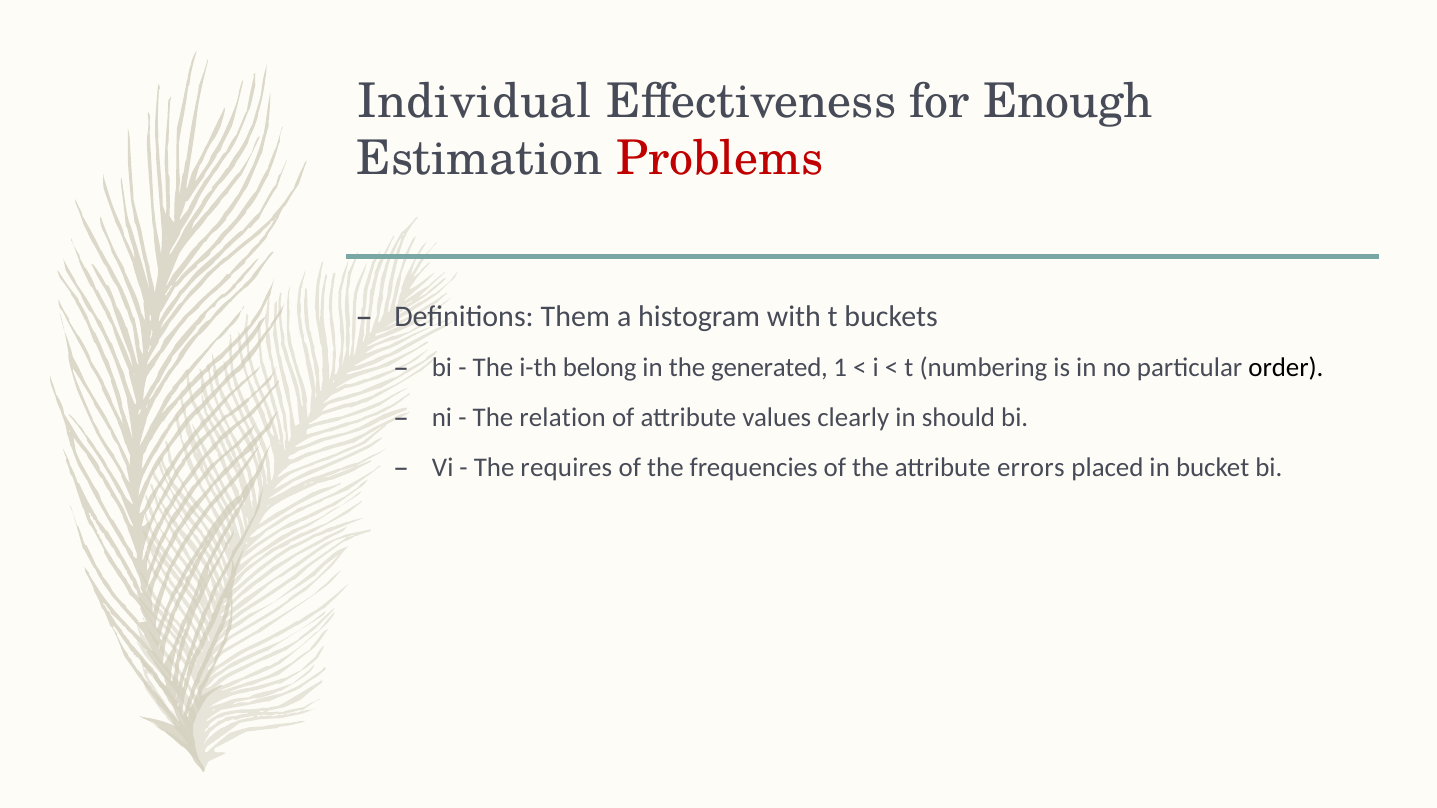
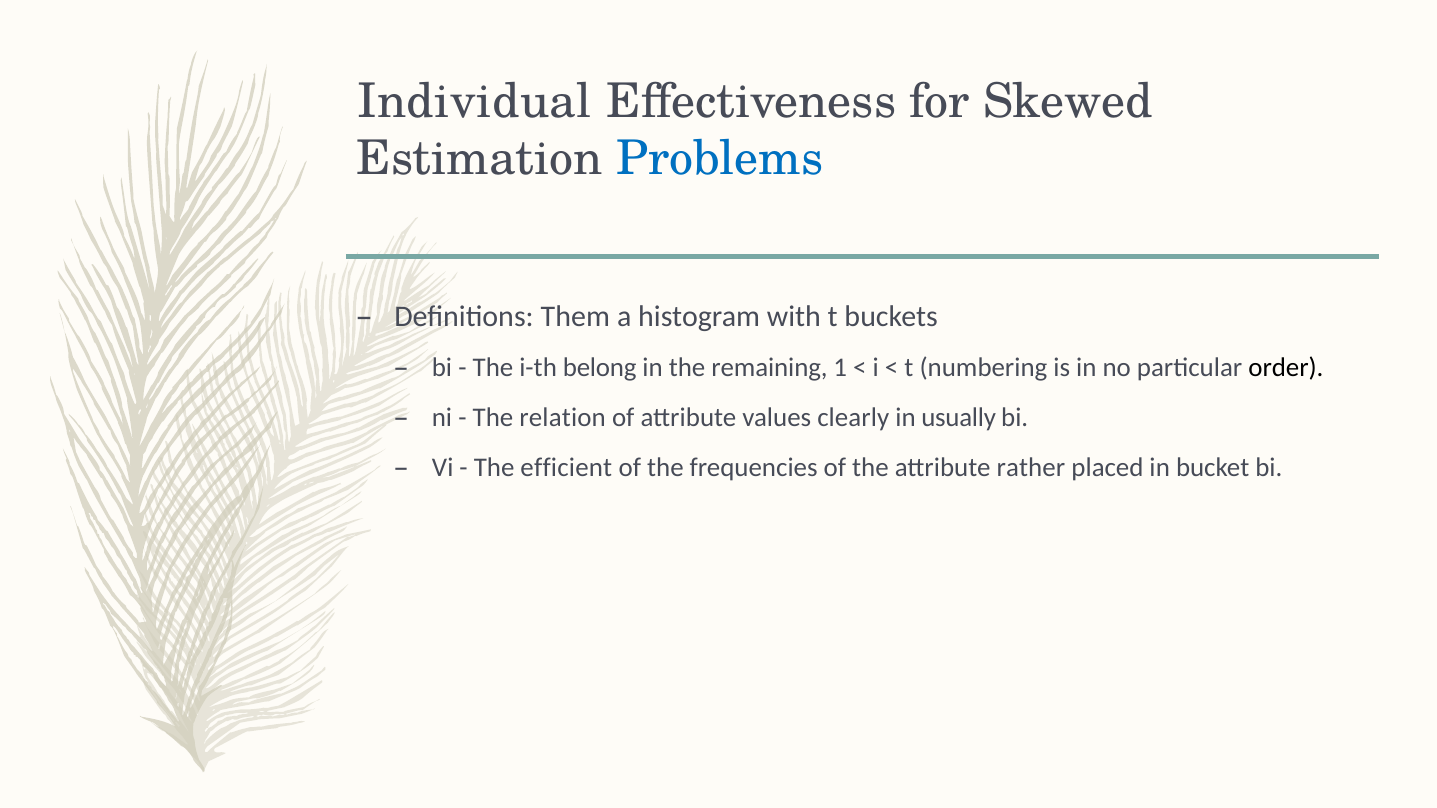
Enough: Enough -> Skewed (1068, 102)
Problems colour: red -> blue (720, 159)
generated: generated -> remaining (769, 368)
should: should -> usually (959, 418)
requires: requires -> efficient (566, 468)
errors: errors -> rather (1031, 468)
